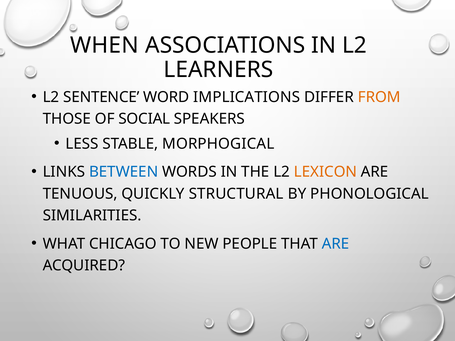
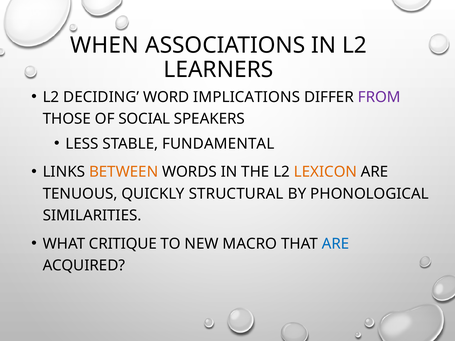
SENTENCE: SENTENCE -> DECIDING (101, 97)
FROM colour: orange -> purple (379, 97)
MORPHOGICAL: MORPHOGICAL -> FUNDAMENTAL (218, 144)
BETWEEN colour: blue -> orange (124, 172)
CHICAGO: CHICAGO -> CRITIQUE (123, 244)
PEOPLE: PEOPLE -> MACRO (250, 244)
